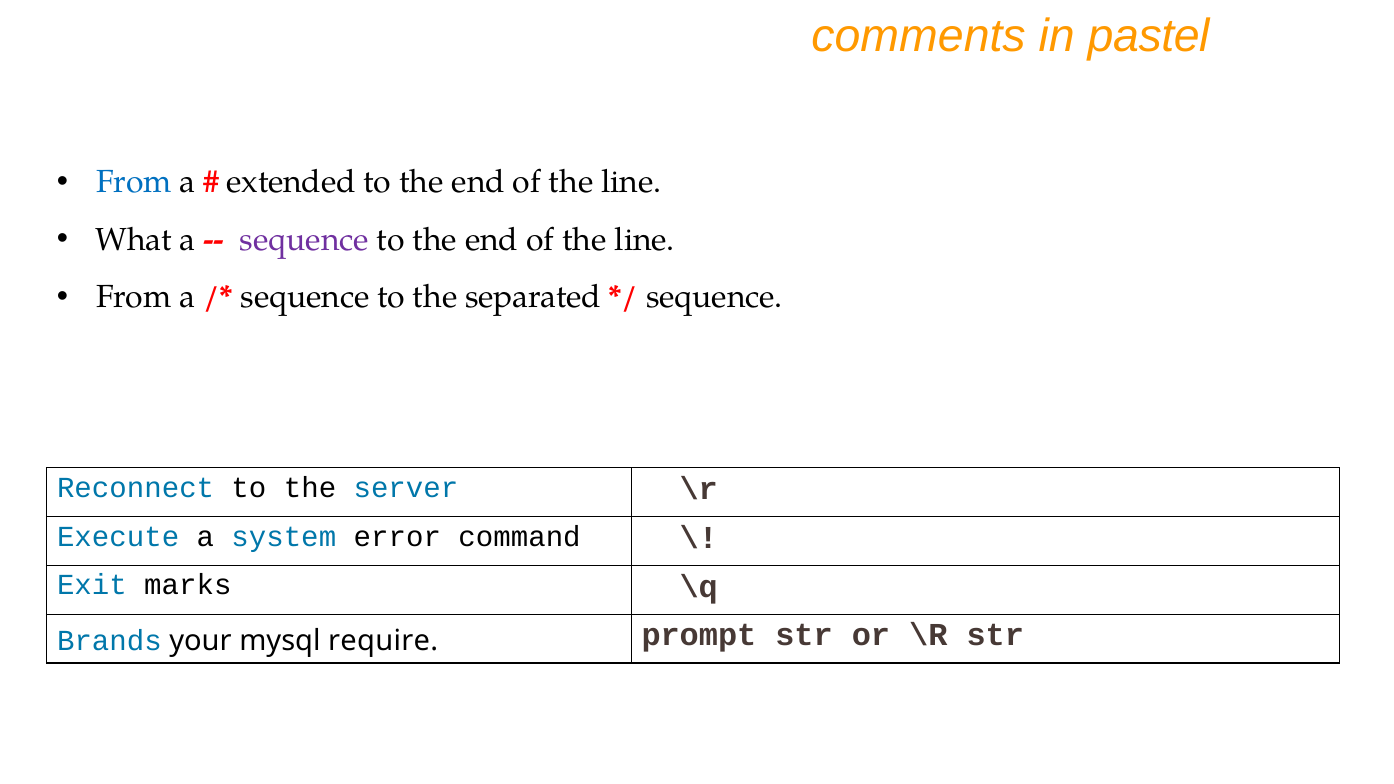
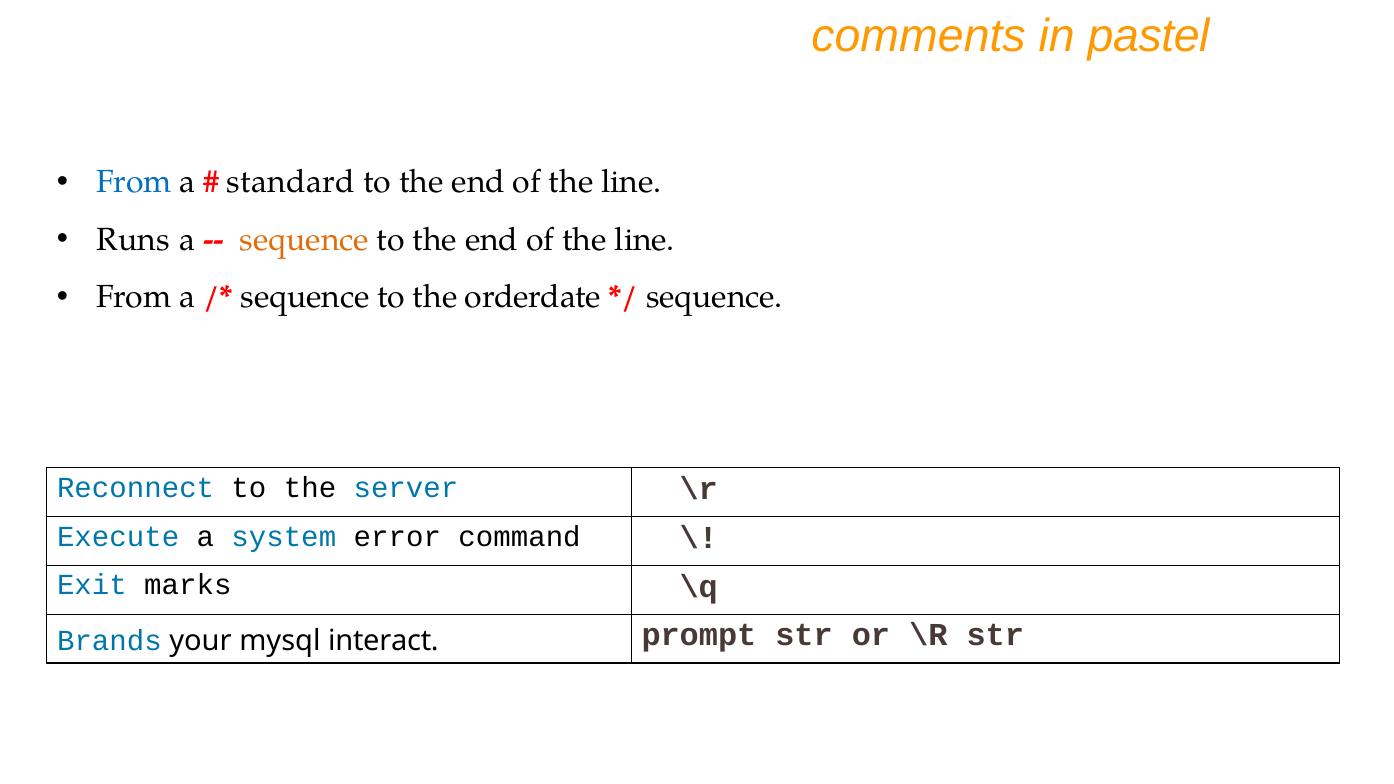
extended: extended -> standard (291, 182)
What: What -> Runs (134, 240)
sequence colour: purple -> orange (304, 240)
separated: separated -> orderdate (533, 297)
require: require -> interact (383, 641)
